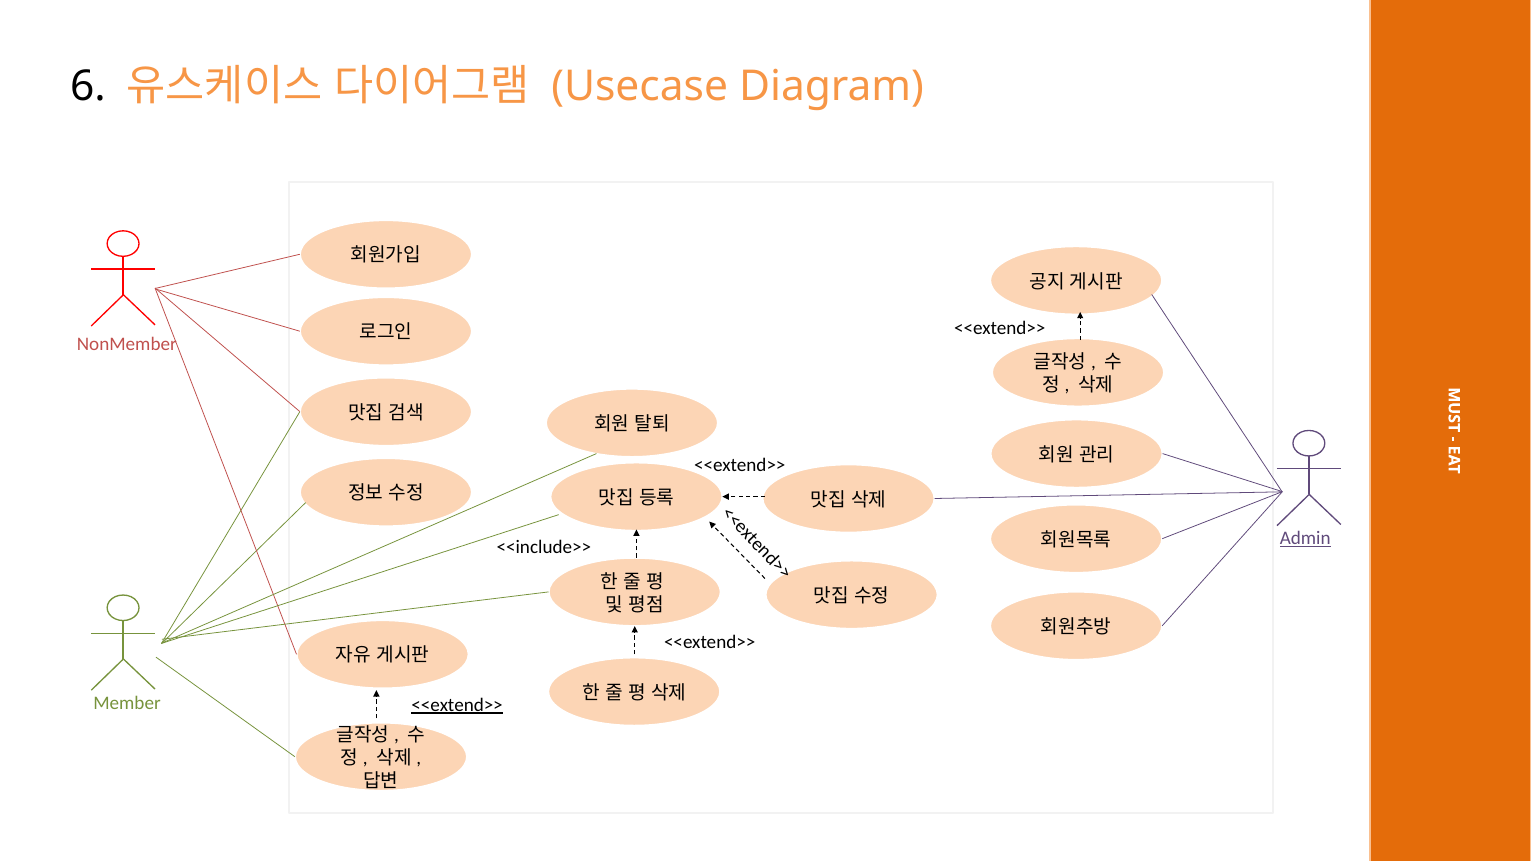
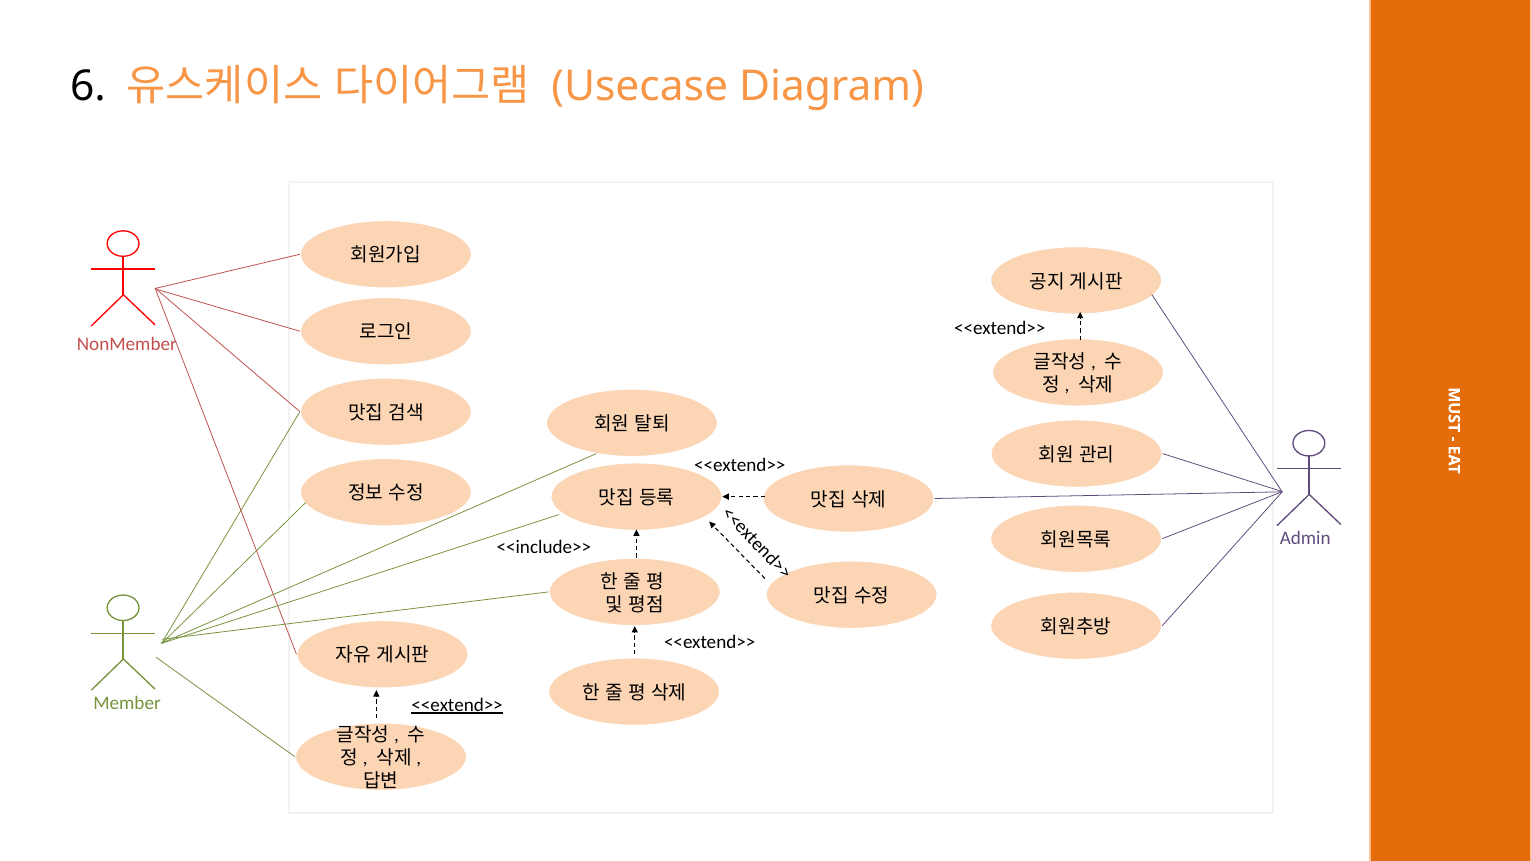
Admin underline: present -> none (1305, 538)
